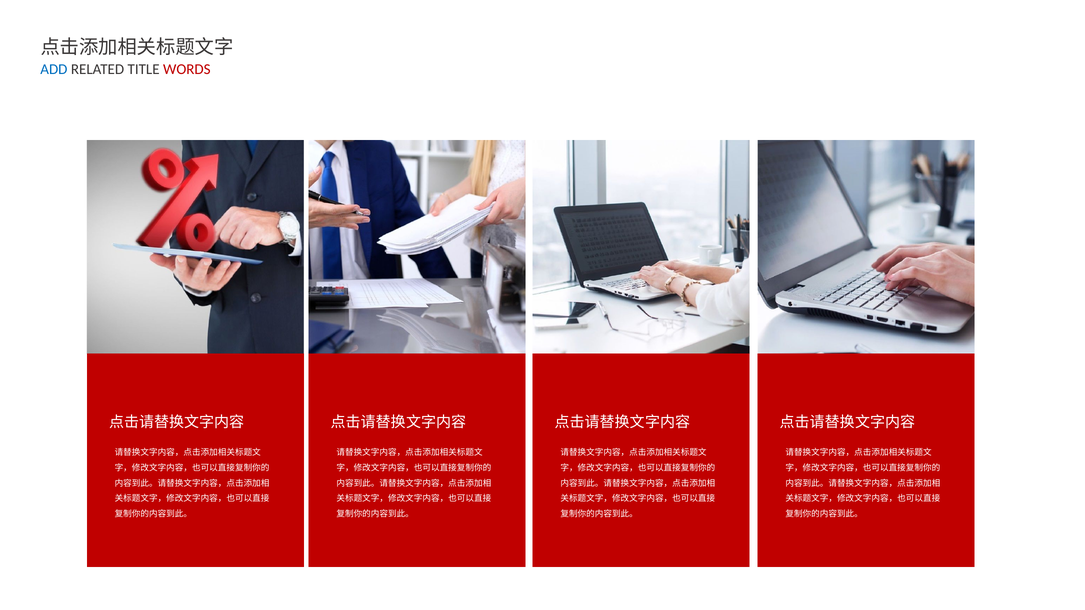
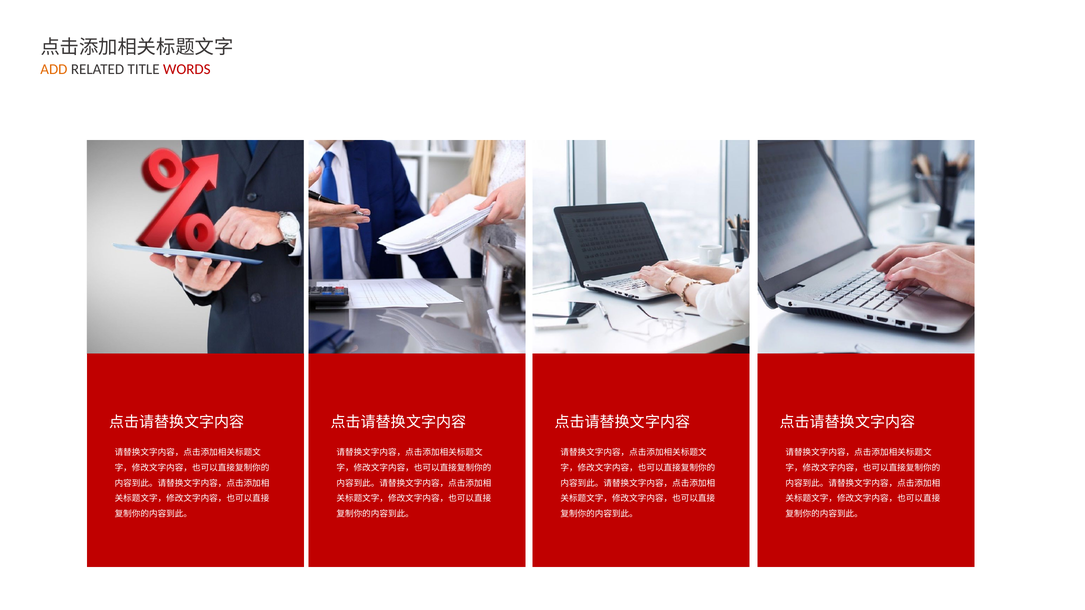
ADD colour: blue -> orange (54, 69)
